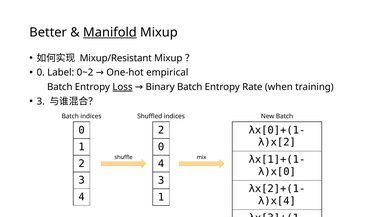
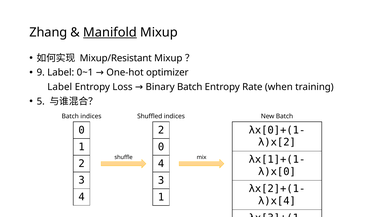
Better: Better -> Zhang (48, 32)
0: 0 -> 9 (41, 73)
0~2: 0~2 -> 0~1 (85, 73)
empirical: empirical -> optimizer (167, 73)
1 Batch: Batch -> Label (60, 87)
Loss underline: present -> none (122, 87)
3: 3 -> 5 (41, 101)
